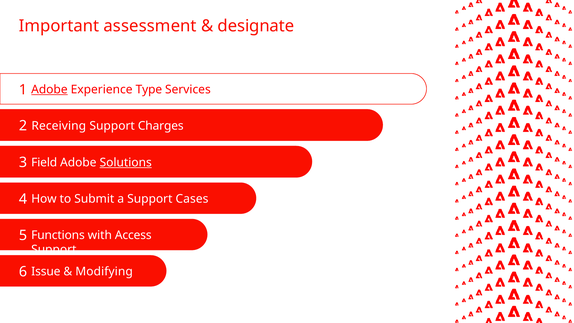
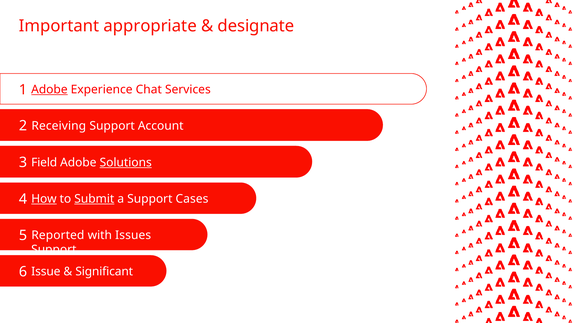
assessment: assessment -> appropriate (150, 26)
Type: Type -> Chat (149, 90)
Charges: Charges -> Account (161, 126)
How underline: none -> present (44, 199)
Submit underline: none -> present (94, 199)
Functions: Functions -> Reported (58, 235)
Access: Access -> Issues (133, 235)
Modifying: Modifying -> Significant (104, 271)
